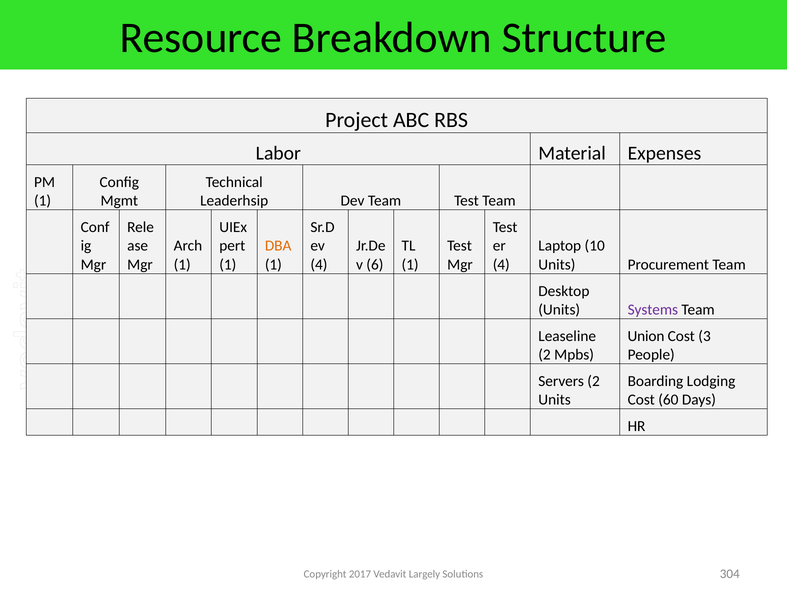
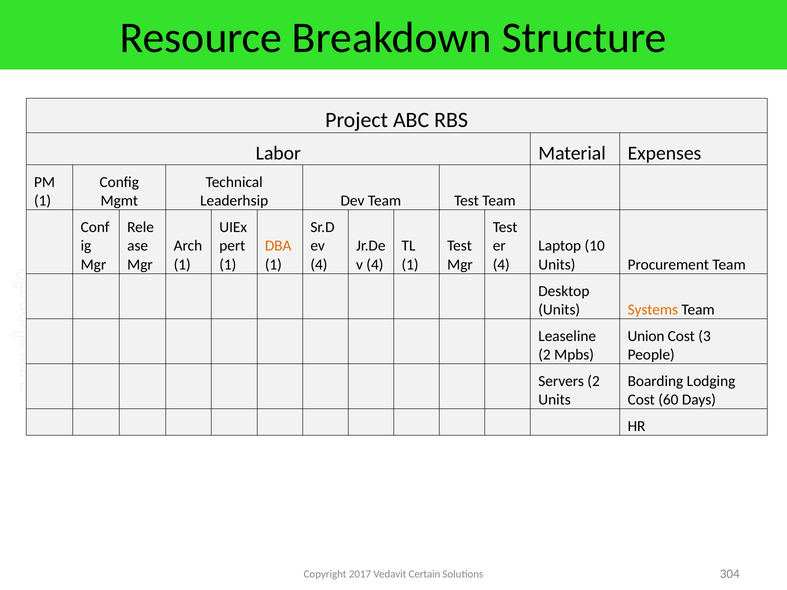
6: 6 -> 4 (375, 265)
Systems colour: purple -> orange (653, 310)
Largely: Largely -> Certain (424, 574)
